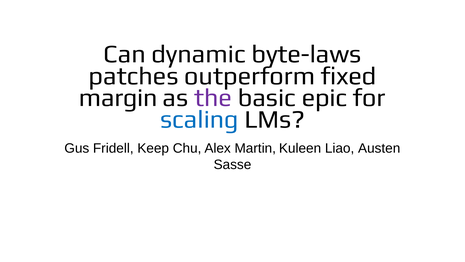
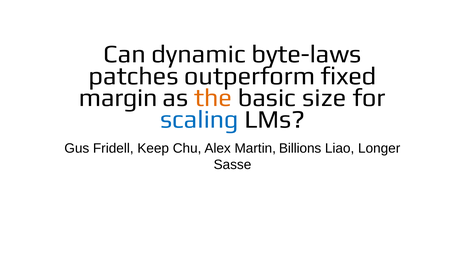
the colour: purple -> orange (213, 98)
epic: epic -> size (324, 98)
Kuleen: Kuleen -> Billions (300, 148)
Austen: Austen -> Longer (379, 148)
